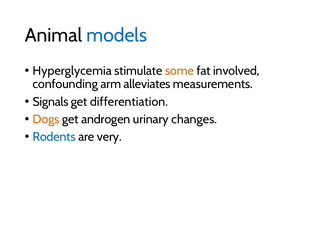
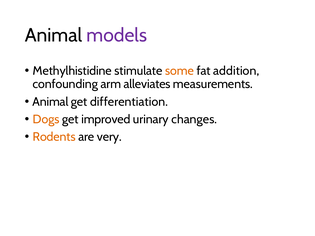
models colour: blue -> purple (117, 35)
Hyperglycemia: Hyperglycemia -> Methylhistidine (72, 71)
involved: involved -> addition (236, 71)
Signals: Signals -> Animal (50, 102)
androgen: androgen -> improved (106, 119)
Rodents colour: blue -> orange (54, 137)
